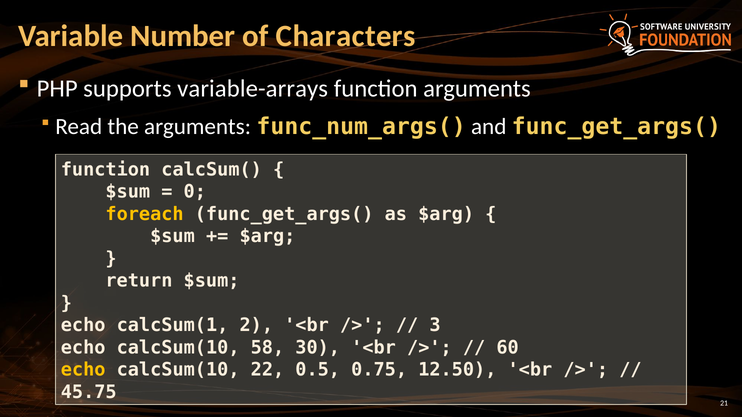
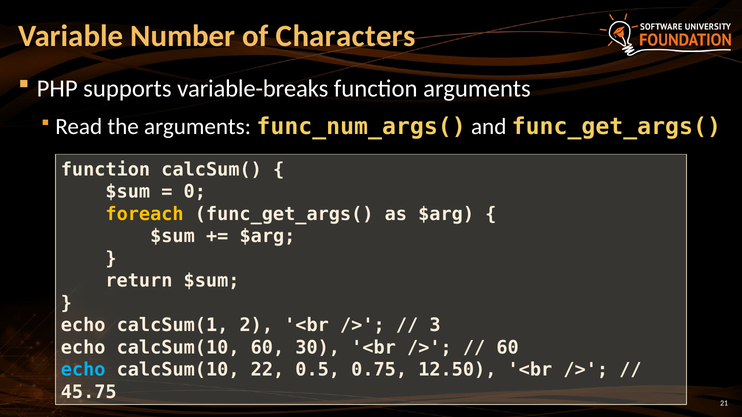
variable-arrays: variable-arrays -> variable-breaks (253, 89)
calcSum(10 58: 58 -> 60 (267, 348)
echo colour: yellow -> light blue (83, 370)
